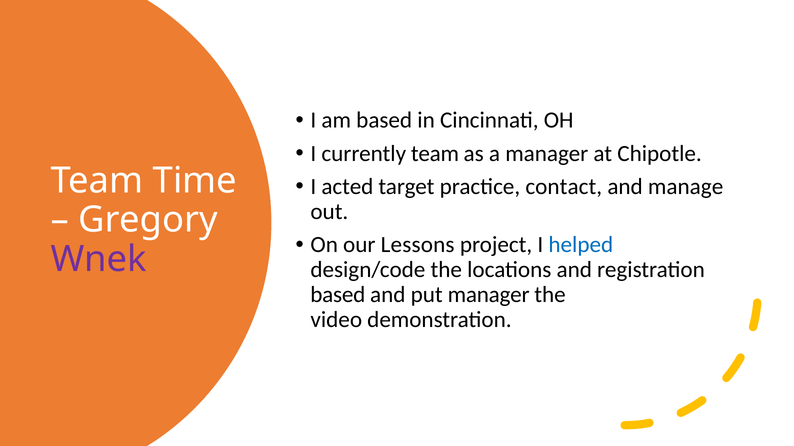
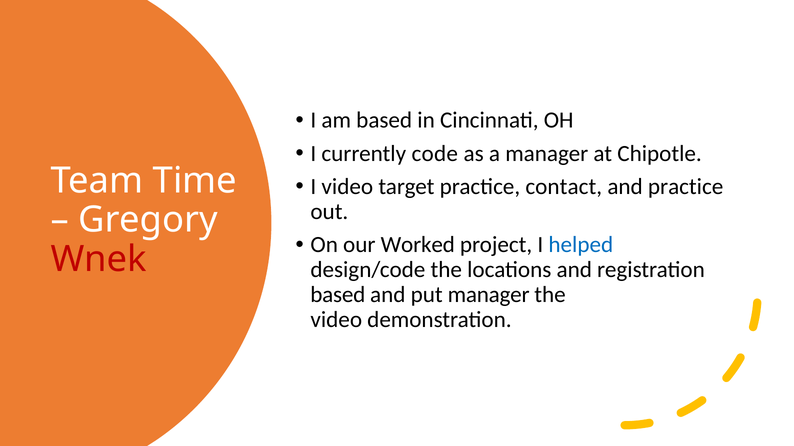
currently team: team -> code (435, 154)
I acted: acted -> video (347, 187)
and manage: manage -> practice (686, 187)
Lessons: Lessons -> Worked (418, 245)
Wnek colour: purple -> red (99, 260)
